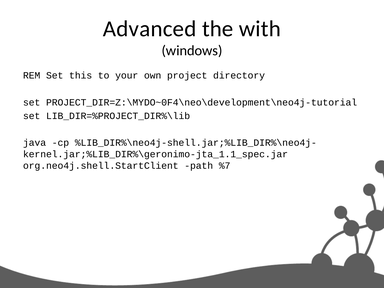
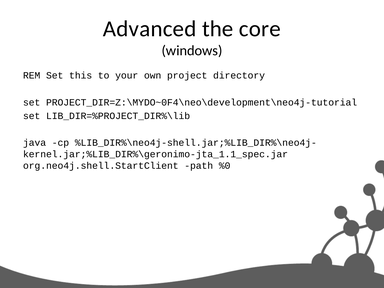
with: with -> core (260, 29)
%7: %7 -> %0 (225, 166)
